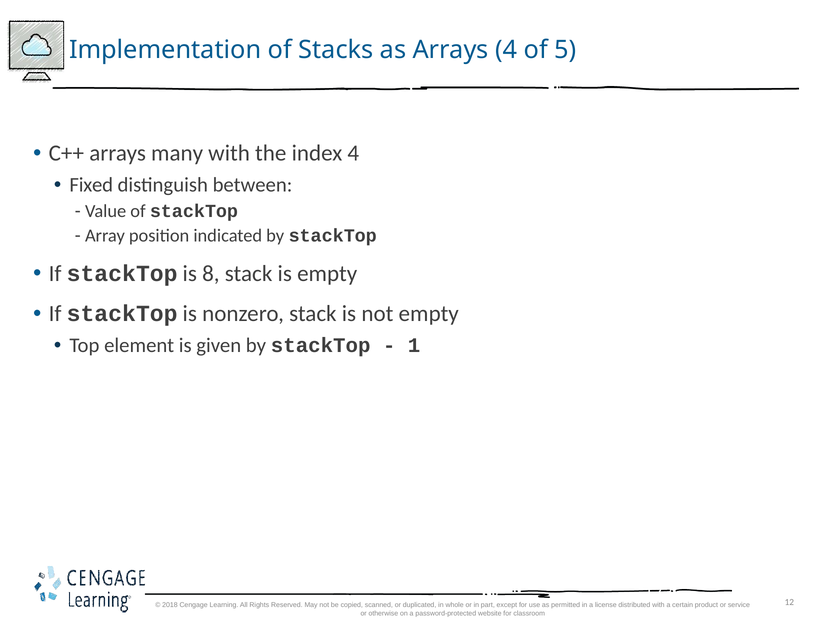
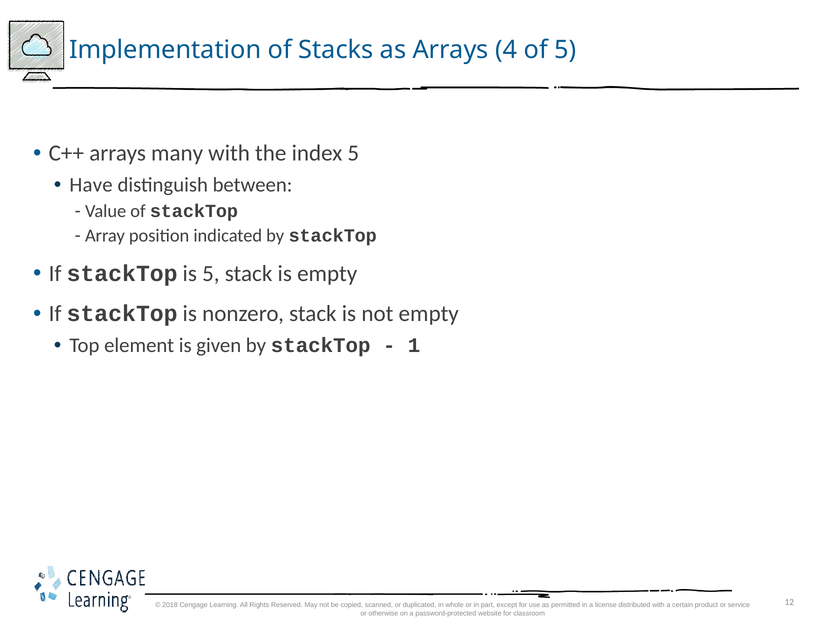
index 4: 4 -> 5 (353, 153)
Fixed: Fixed -> Have (91, 185)
is 8: 8 -> 5 (211, 273)
